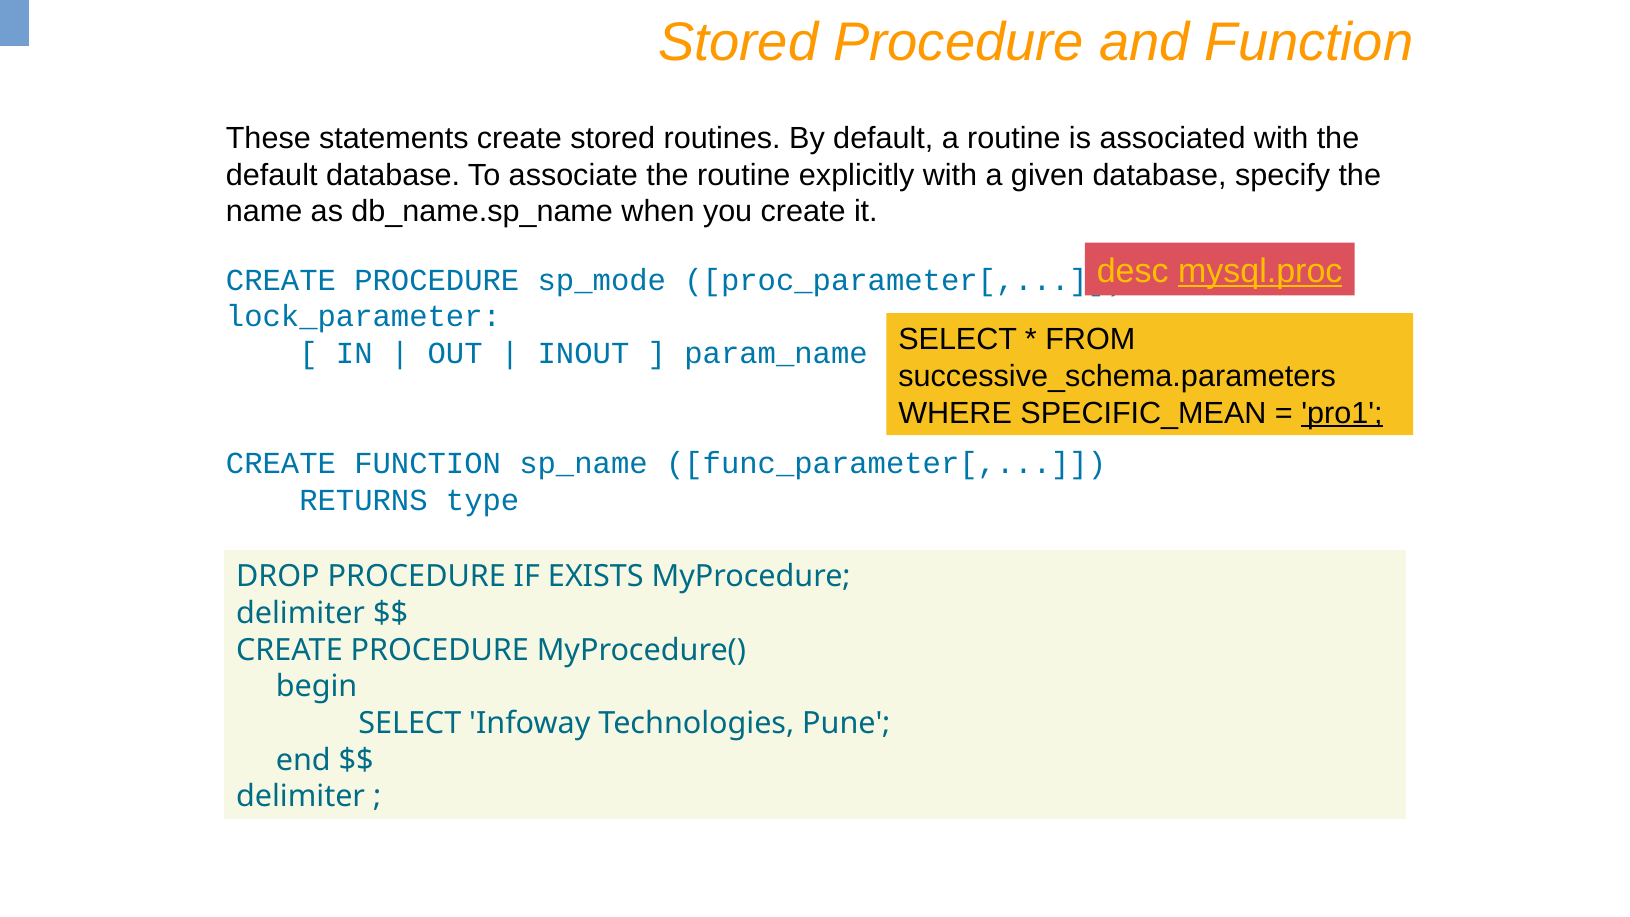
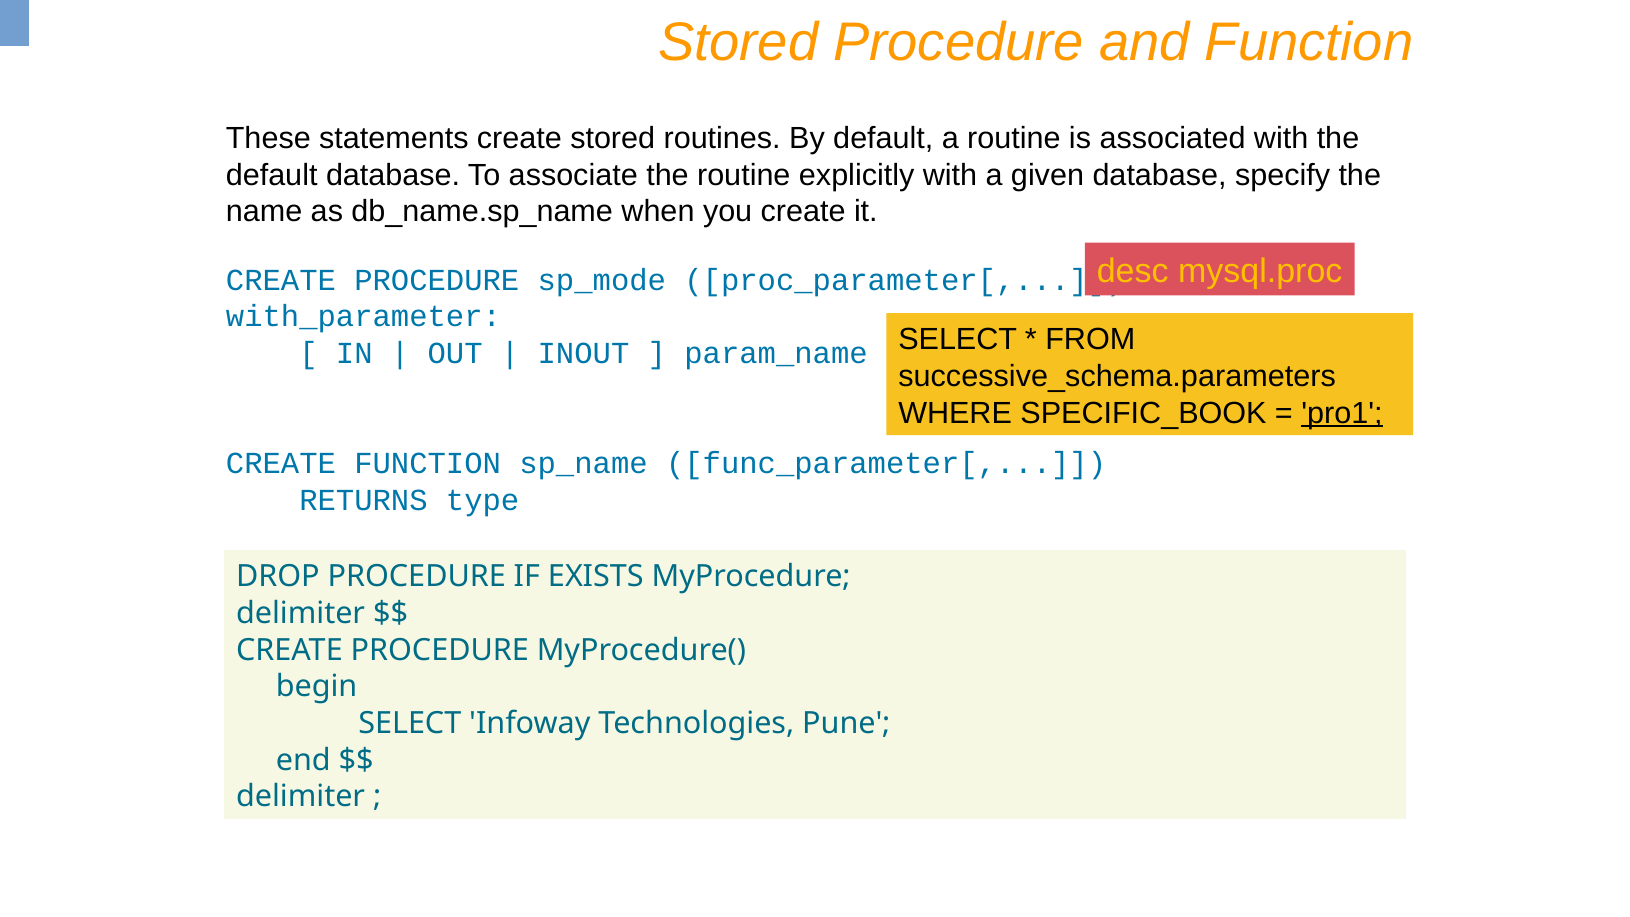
mysql.proc underline: present -> none (1260, 271)
lock_parameter: lock_parameter -> with_parameter (363, 317)
SPECIFIC_MEAN: SPECIFIC_MEAN -> SPECIFIC_BOOK (1143, 413)
